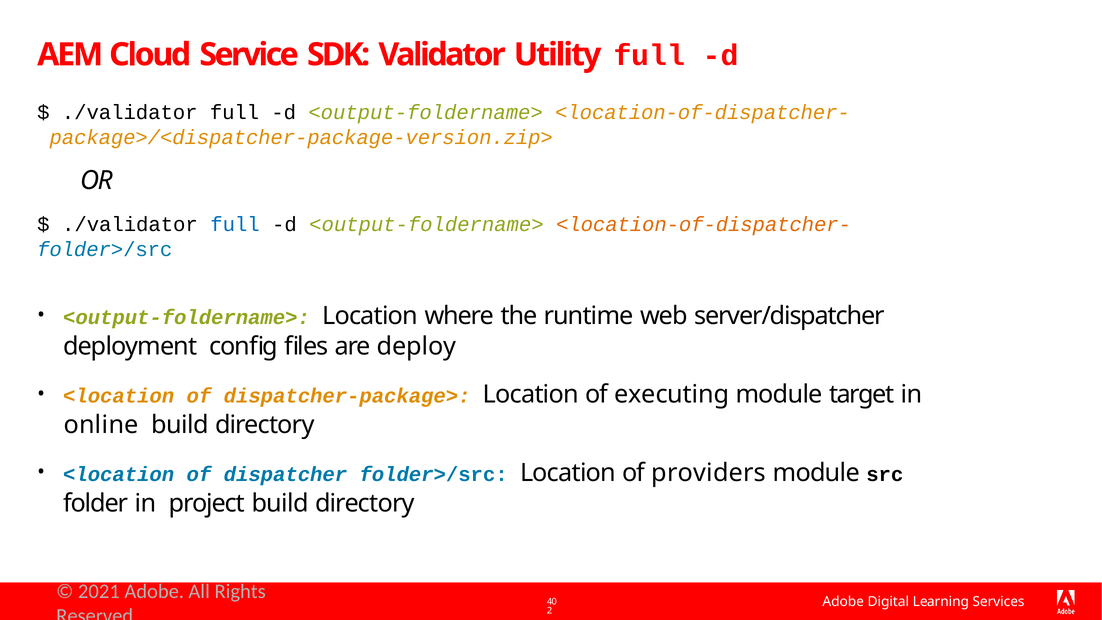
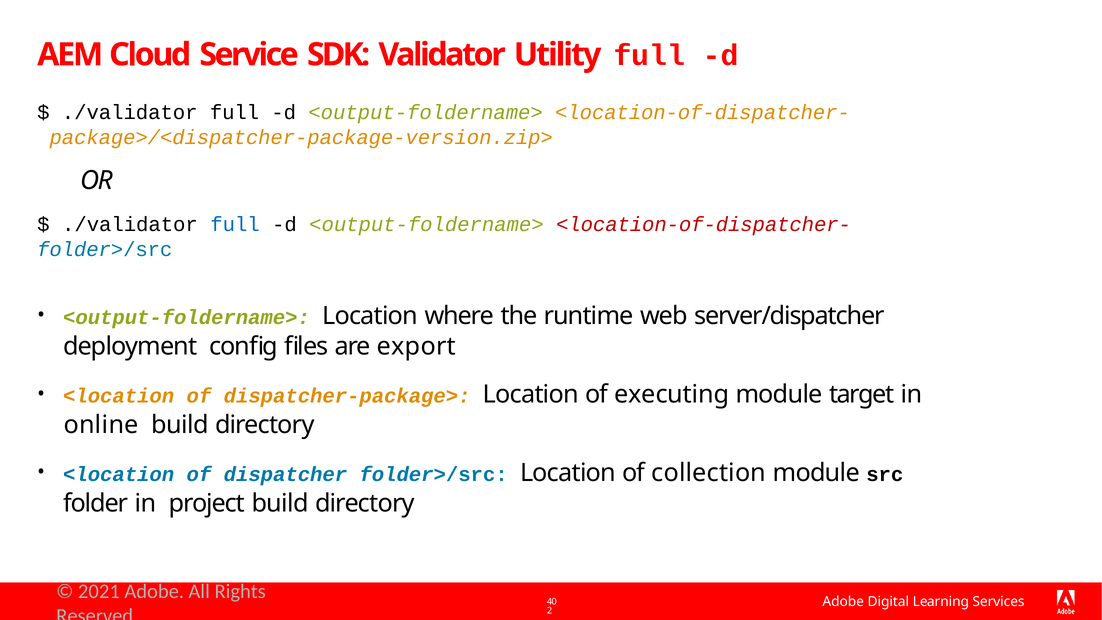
<location-of-dispatcher- colour: orange -> red (704, 225)
deploy: deploy -> export (416, 346)
providers: providers -> collection (709, 473)
